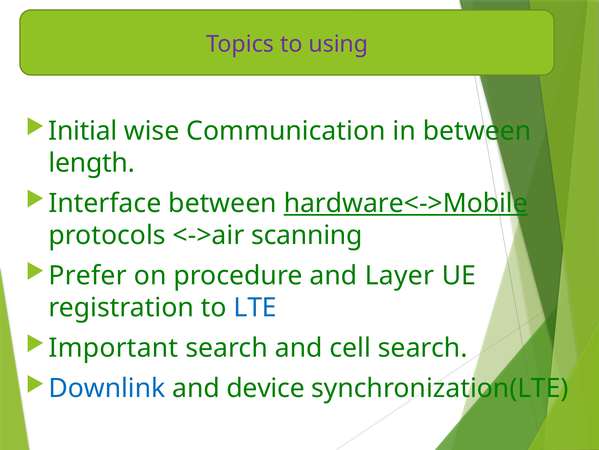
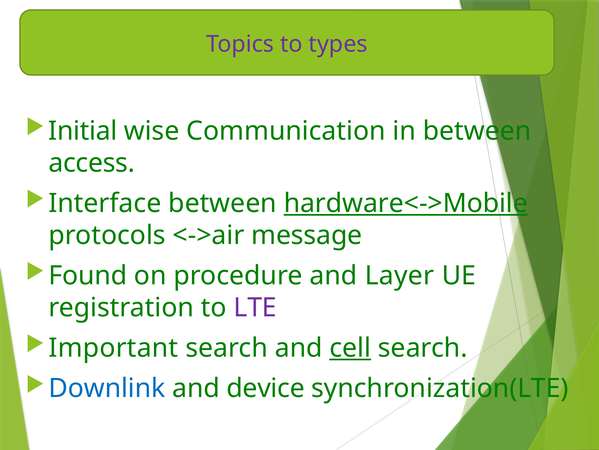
using: using -> types (338, 44)
length: length -> access (92, 163)
scanning: scanning -> message (307, 235)
Prefer: Prefer -> Found (88, 275)
LTE colour: blue -> purple (255, 307)
cell underline: none -> present (350, 348)
